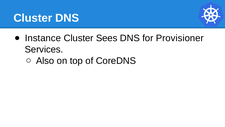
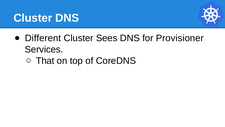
Instance: Instance -> Different (43, 38)
Also: Also -> That (45, 61)
